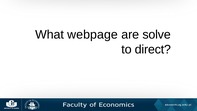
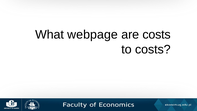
are solve: solve -> costs (157, 35)
to direct: direct -> costs (153, 49)
